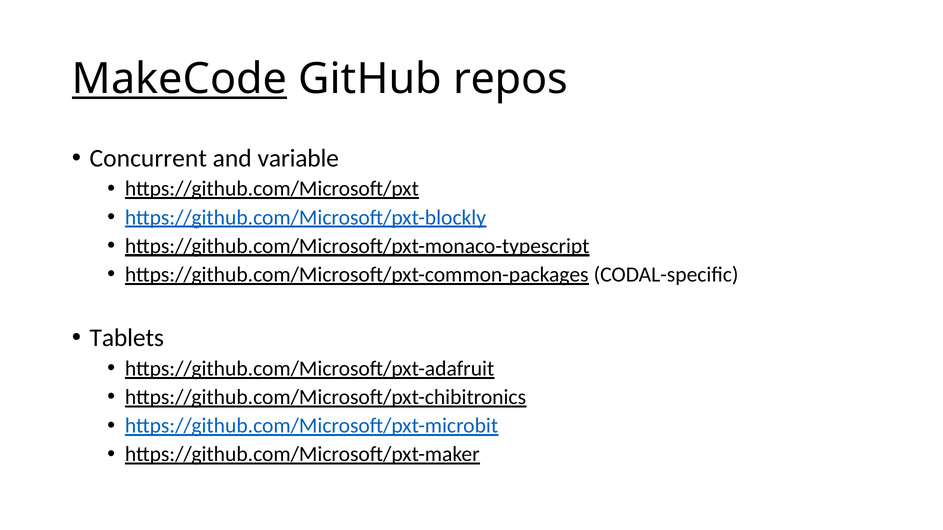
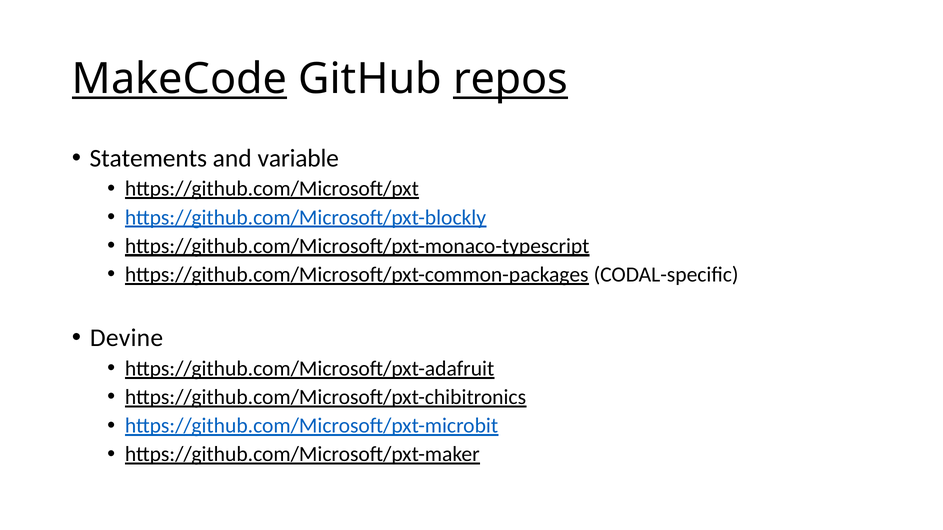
repos underline: none -> present (511, 79)
Concurrent: Concurrent -> Statements (148, 158)
Tablets: Tablets -> Devine (127, 338)
